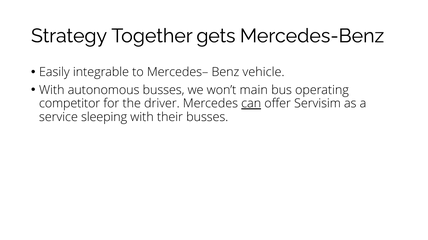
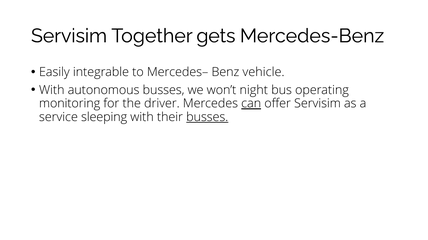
Strategy: Strategy -> Servisim (69, 36)
main: main -> night (254, 90)
competitor: competitor -> monitoring (70, 104)
busses underline: none -> present (207, 117)
